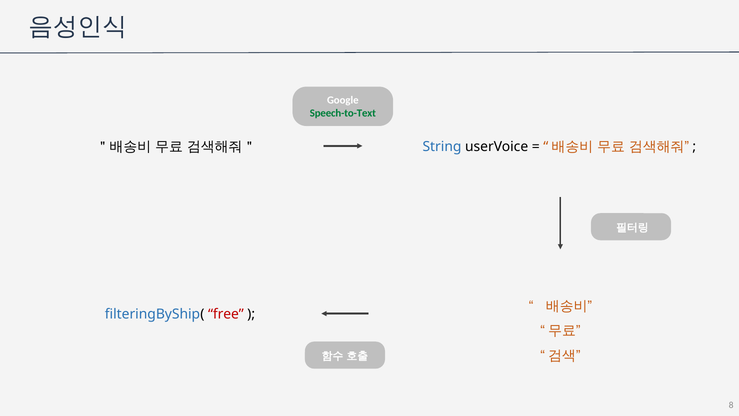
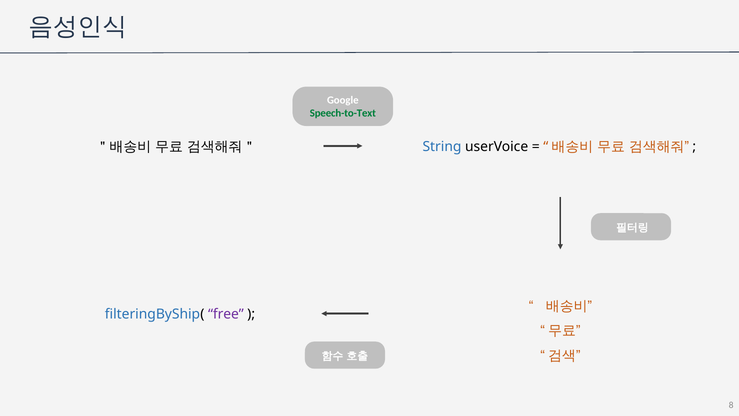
free colour: red -> purple (226, 314)
